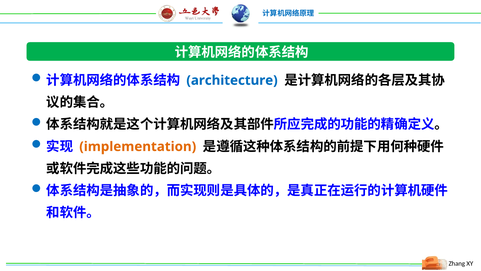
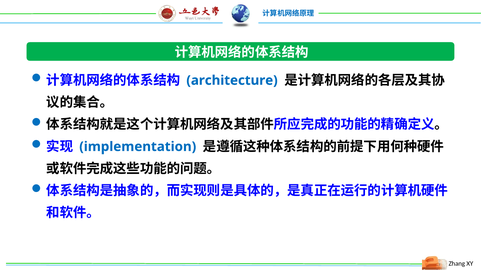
implementation colour: orange -> blue (138, 146)
